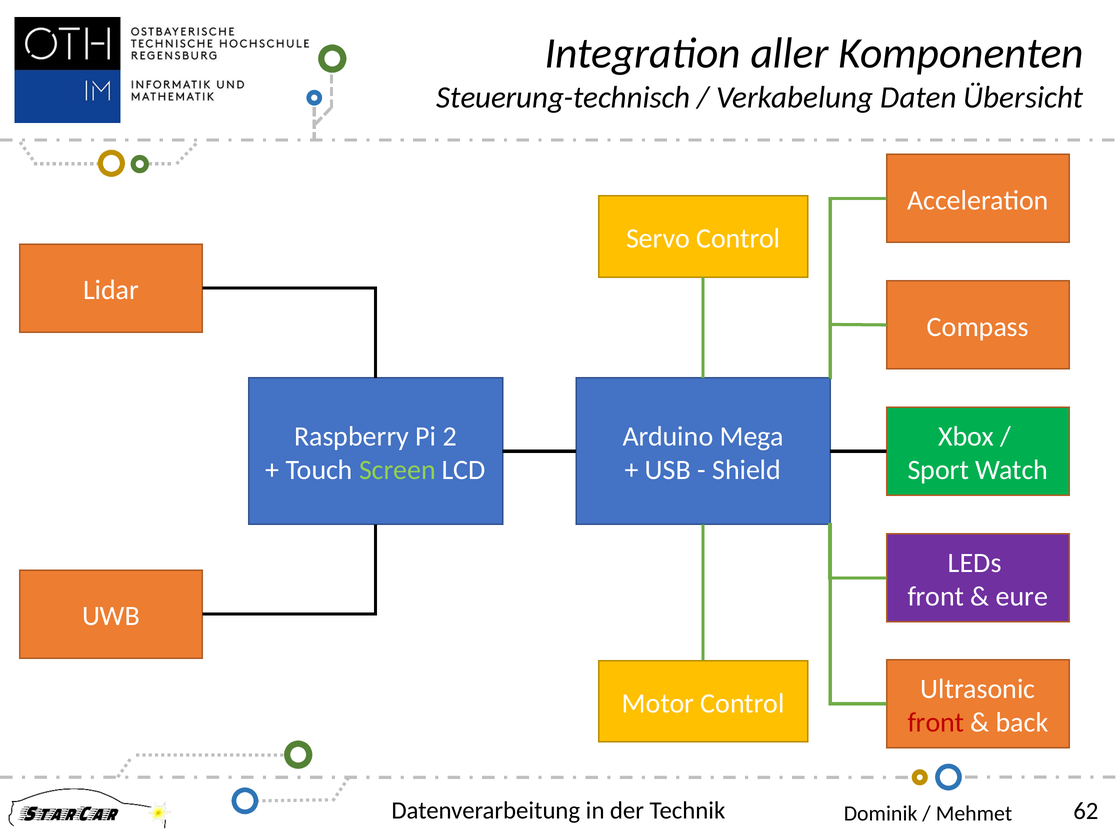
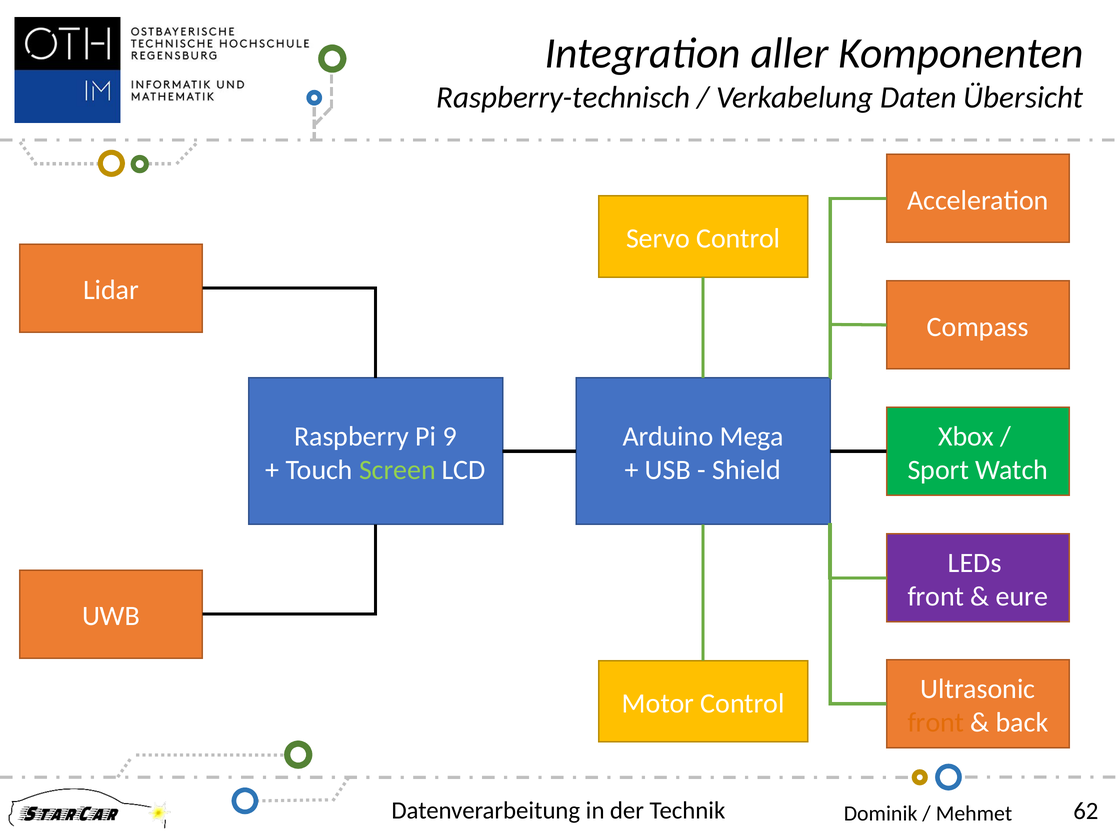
Steuerung-technisch: Steuerung-technisch -> Raspberry-technisch (563, 97)
2: 2 -> 9 (450, 436)
front colour: red -> orange (936, 722)
